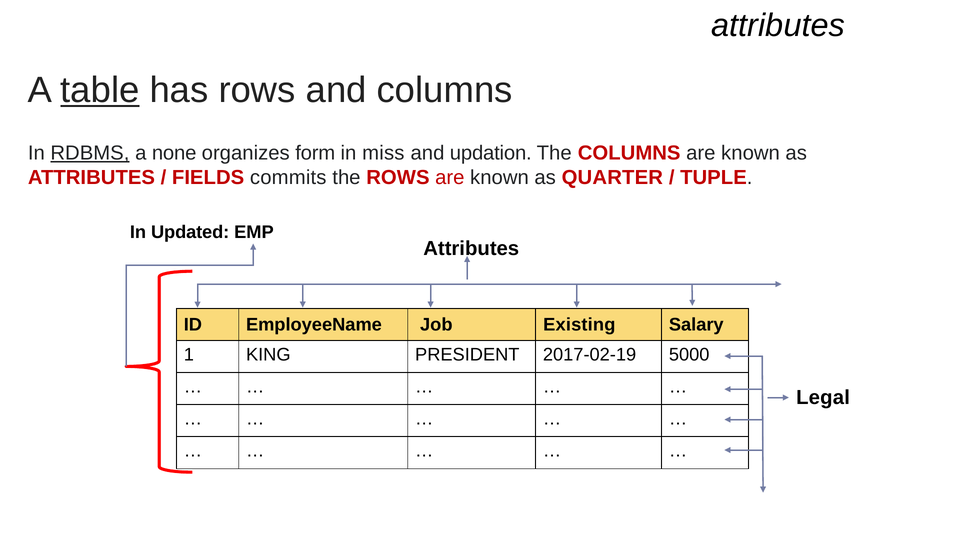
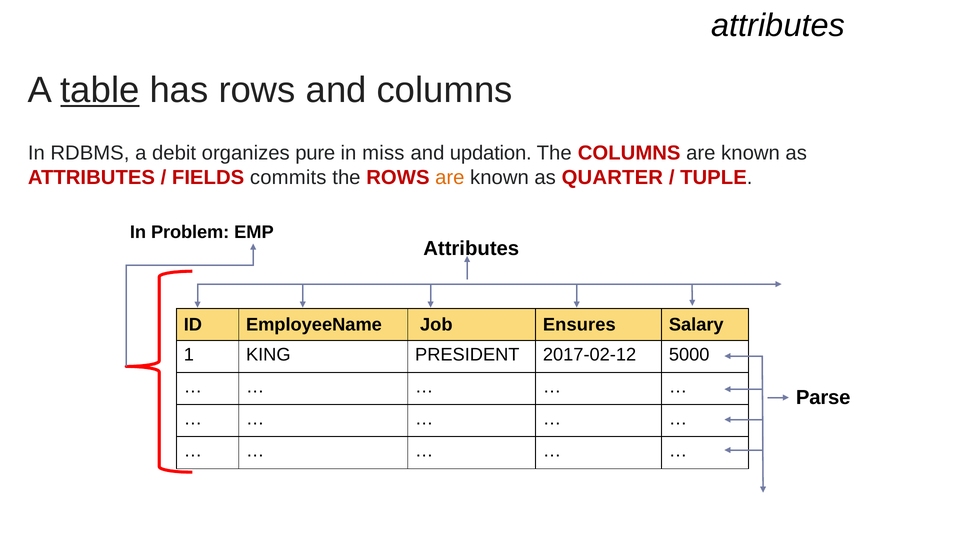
RDBMS underline: present -> none (90, 153)
none: none -> debit (174, 153)
form: form -> pure (315, 153)
are colour: red -> orange (450, 177)
Updated: Updated -> Problem (190, 232)
Existing: Existing -> Ensures (579, 325)
2017-02-19: 2017-02-19 -> 2017-02-12 (590, 355)
Legal: Legal -> Parse (823, 397)
